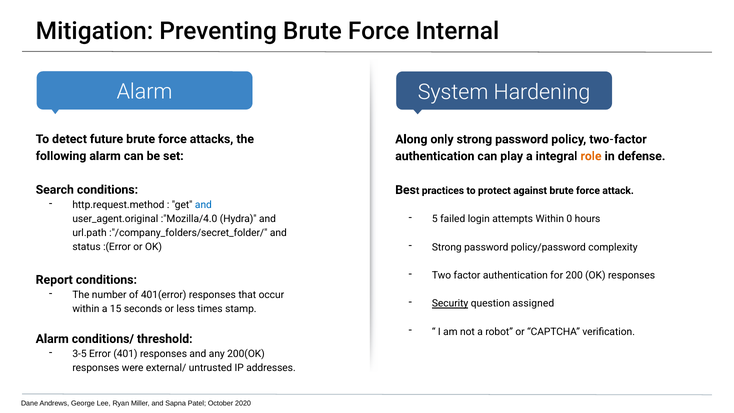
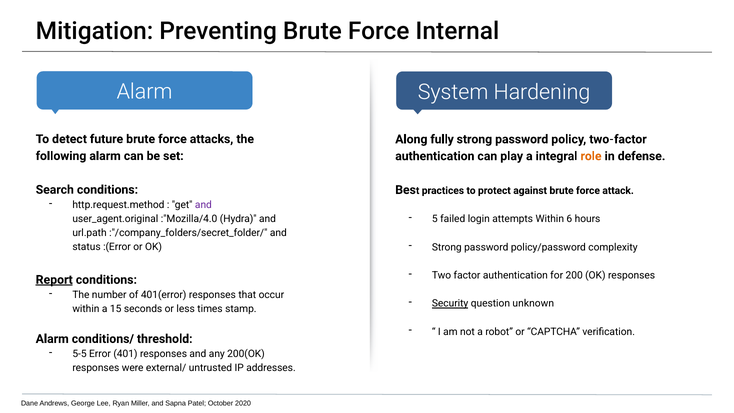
only: only -> fully (442, 139)
and colour: blue -> purple (203, 205)
0: 0 -> 6 (569, 219)
Report underline: none -> present (54, 280)
assigned: assigned -> unknown (533, 303)
3-5: 3-5 -> 5-5 (80, 354)
